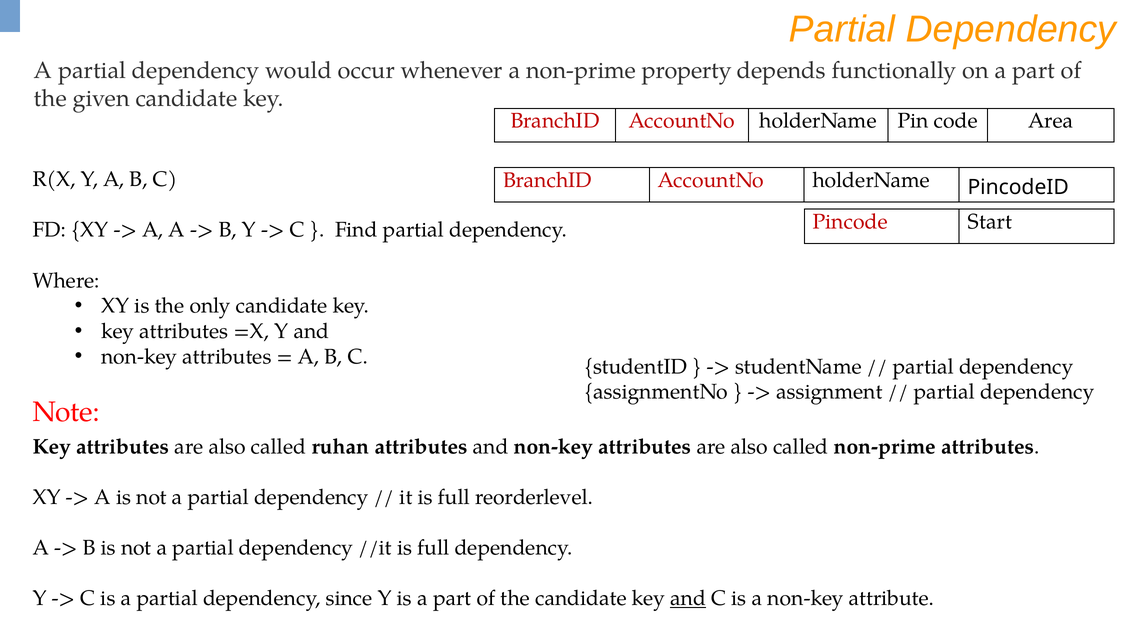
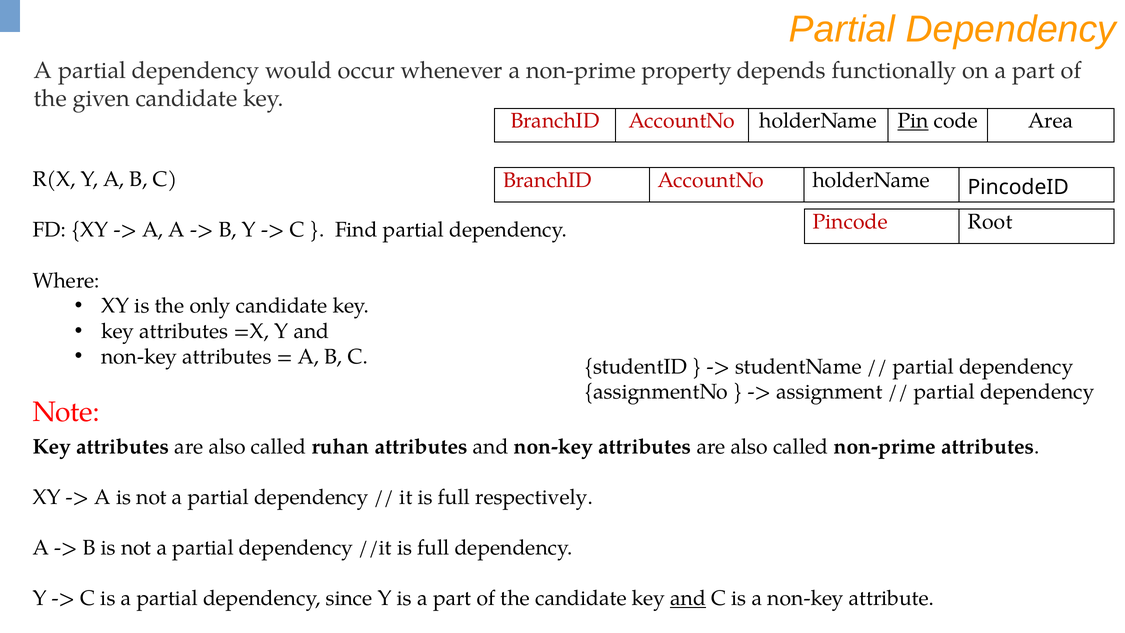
Pin underline: none -> present (913, 121)
Start: Start -> Root (990, 222)
reorderlevel: reorderlevel -> respectively (534, 497)
